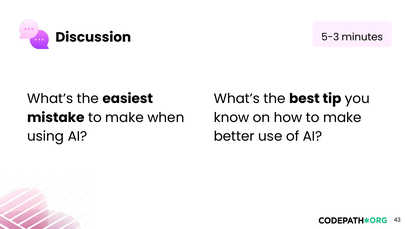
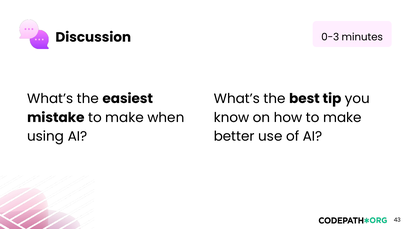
5-3: 5-3 -> 0-3 (330, 37)
